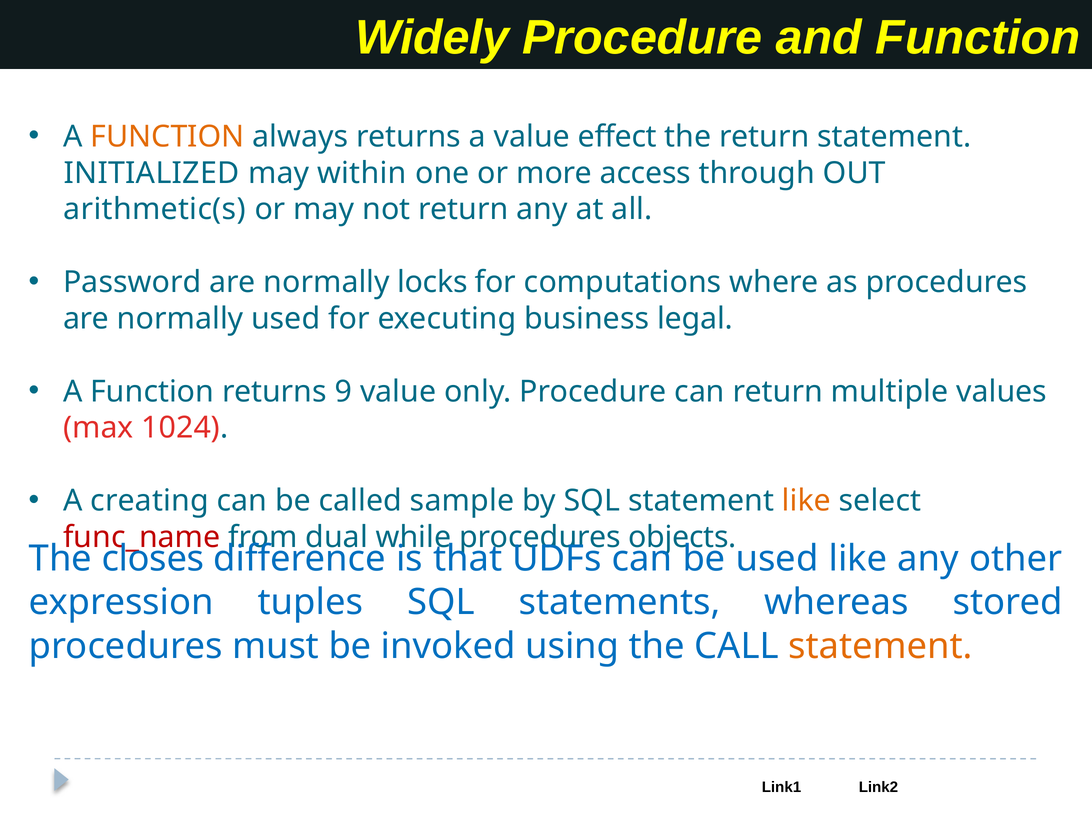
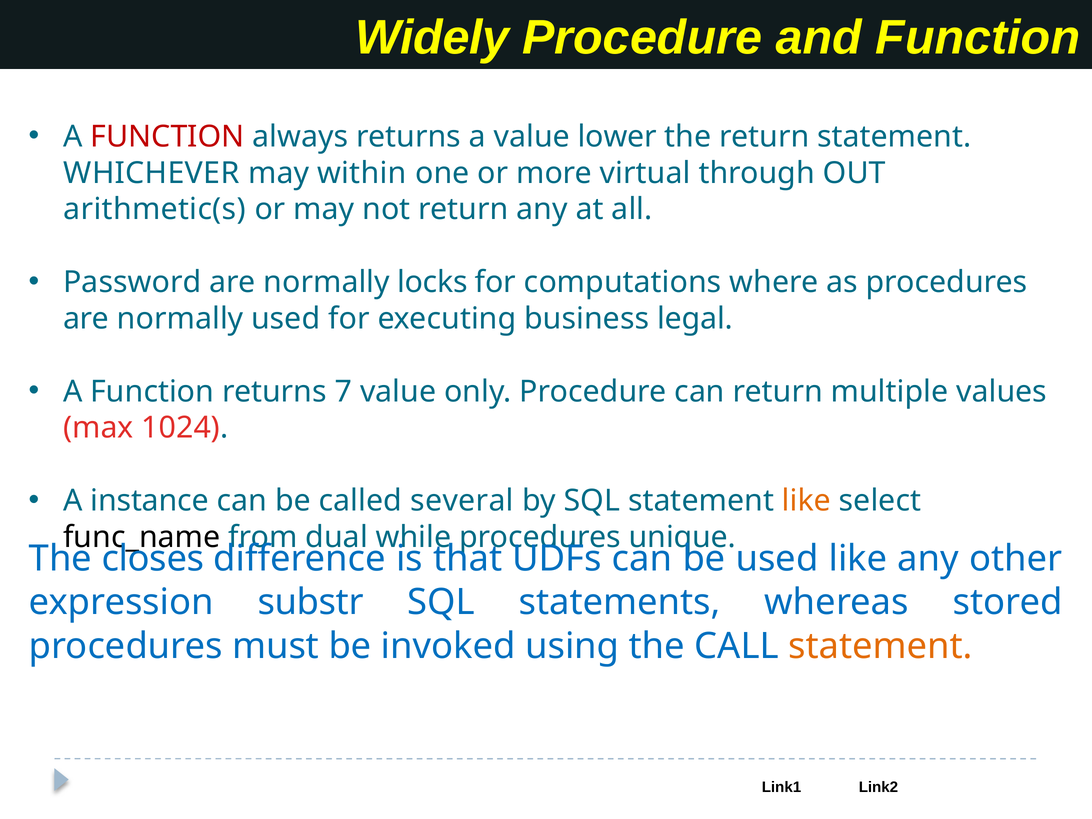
FUNCTION colour: orange -> red (167, 137)
effect: effect -> lower (617, 137)
INITIALIZED: INITIALIZED -> WHICHEVER (151, 173)
access: access -> virtual (645, 173)
9: 9 -> 7 (343, 391)
creating: creating -> instance (150, 501)
sample: sample -> several (462, 501)
func_name colour: red -> black (142, 537)
objects: objects -> unique (682, 537)
tuples: tuples -> substr (311, 602)
